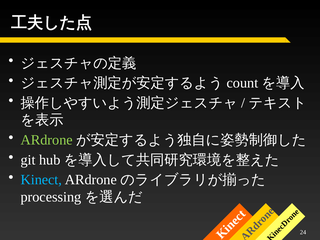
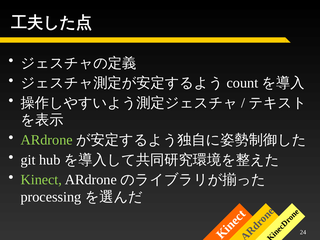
Kinect colour: light blue -> light green (41, 180)
